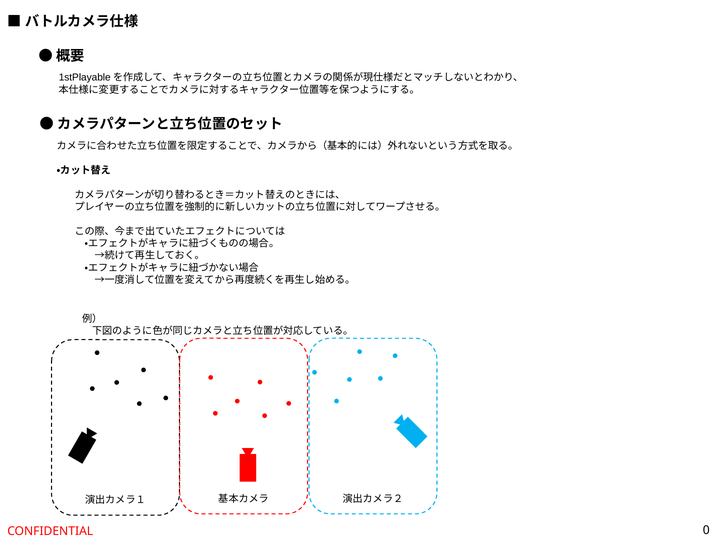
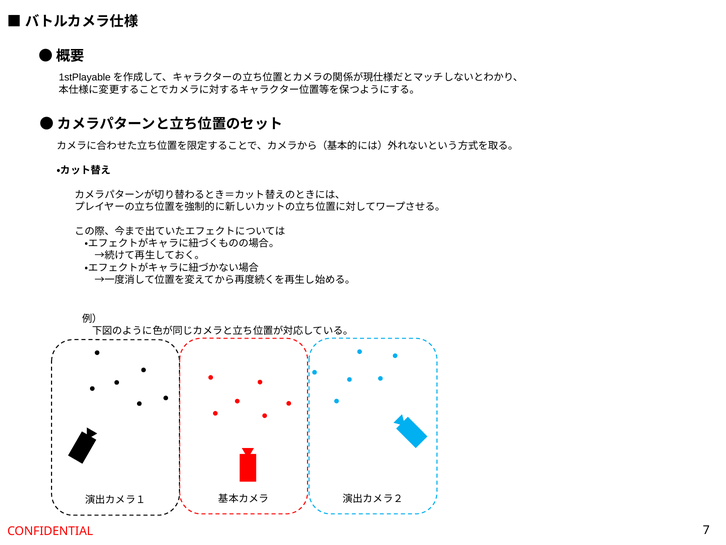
0: 0 -> 7 (706, 530)
